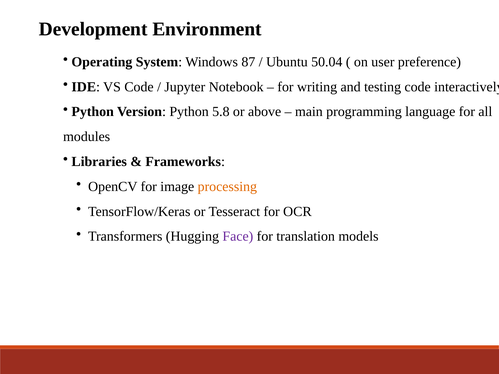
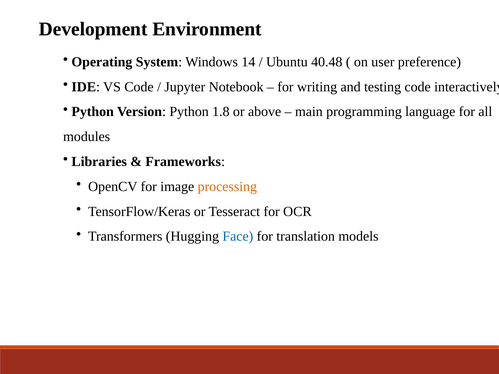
87: 87 -> 14 (248, 62)
50.04: 50.04 -> 40.48 (327, 62)
5.8: 5.8 -> 1.8 (221, 112)
Face colour: purple -> blue (238, 237)
